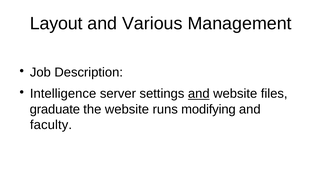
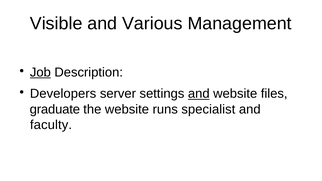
Layout: Layout -> Visible (56, 24)
Job underline: none -> present (40, 72)
Intelligence: Intelligence -> Developers (63, 94)
modifying: modifying -> specialist (208, 109)
